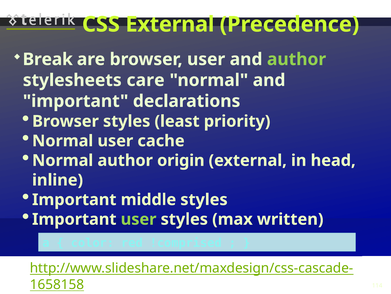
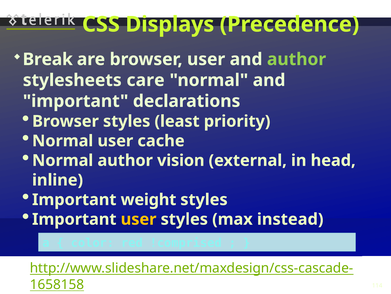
CSS External: External -> Displays (170, 24)
origin: origin -> vision (181, 160)
middle: middle -> weight (148, 199)
user colour: light green -> yellow (139, 219)
written: written -> instead (290, 219)
